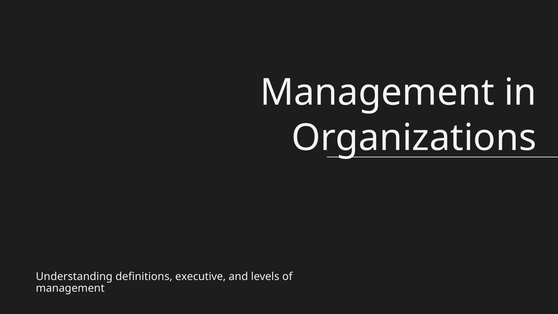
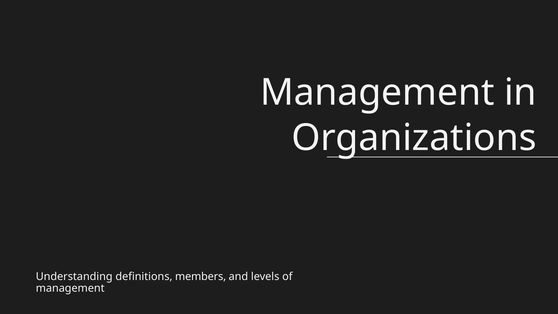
executive: executive -> members (201, 276)
